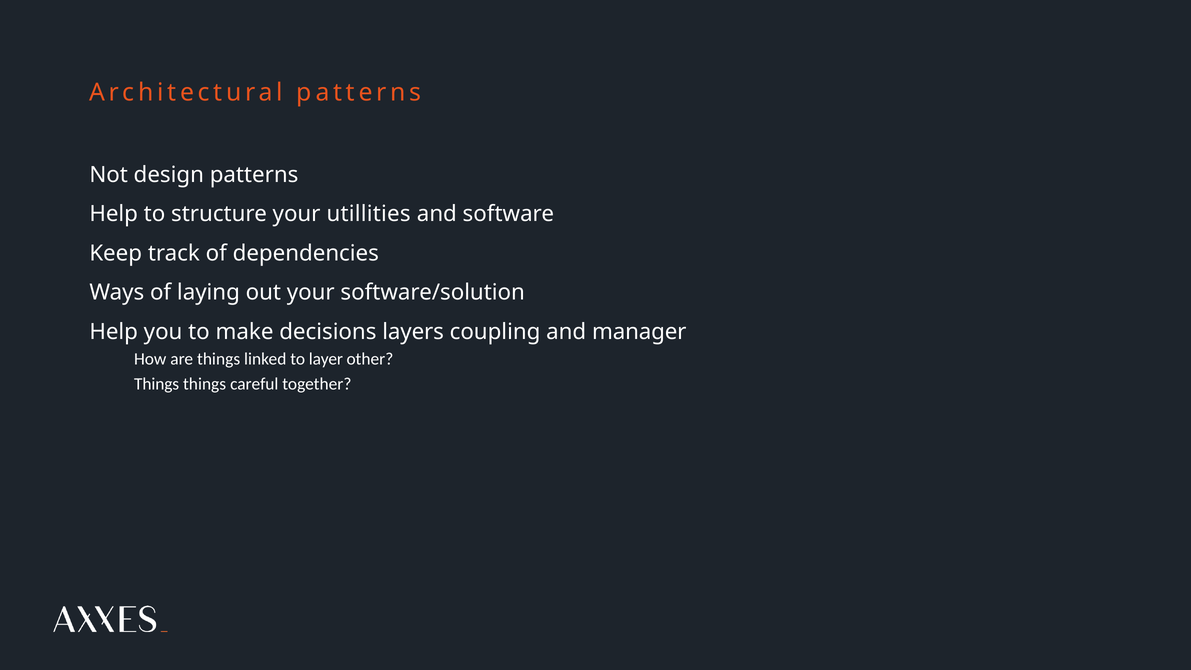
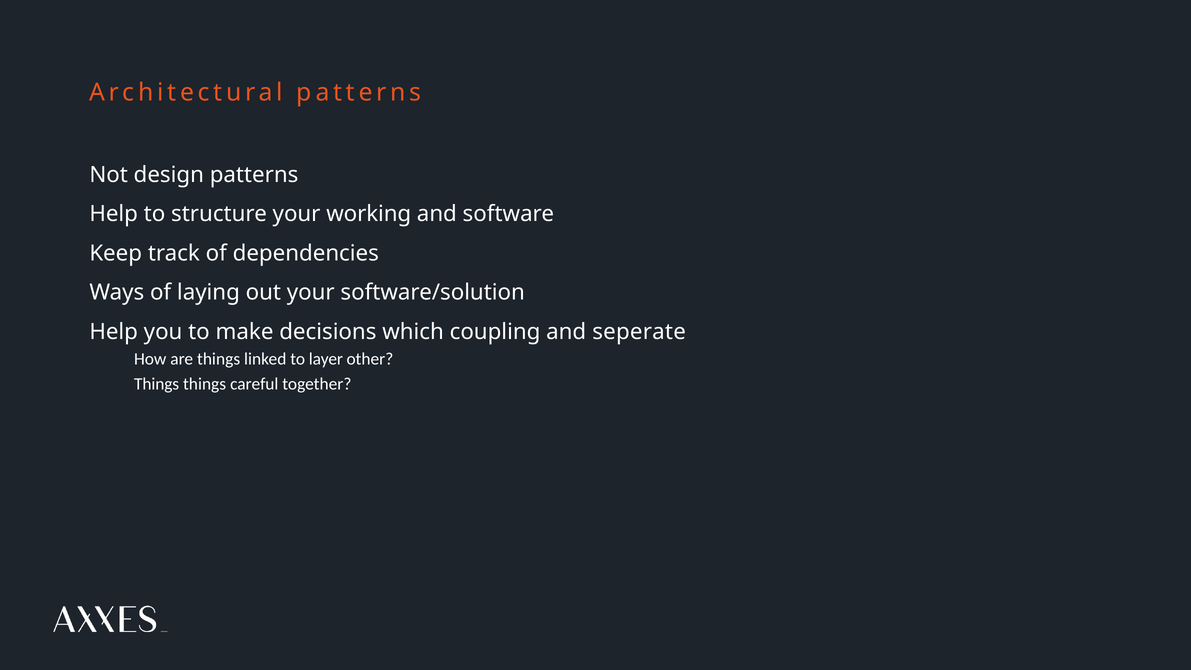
utillities: utillities -> working (369, 214)
layers: layers -> which (413, 332)
manager: manager -> seperate (639, 332)
